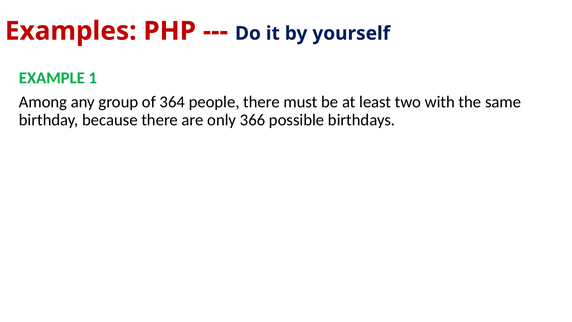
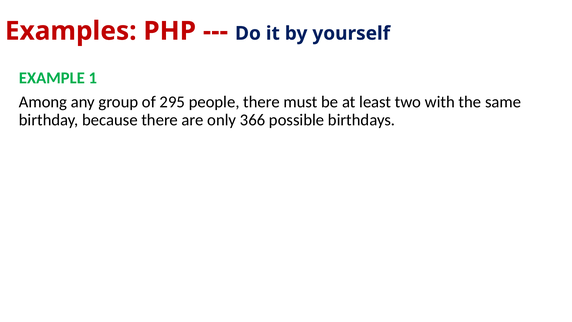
364: 364 -> 295 (172, 102)
